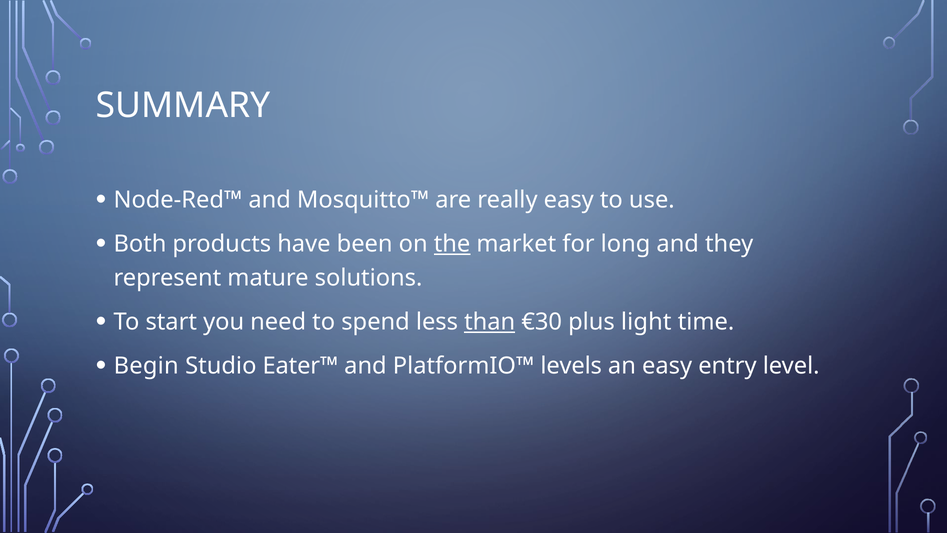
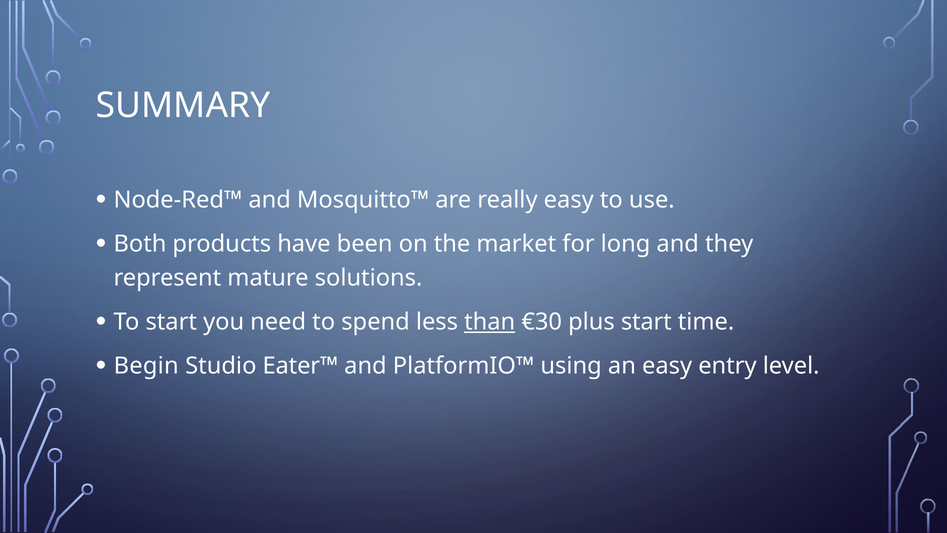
the underline: present -> none (452, 244)
plus light: light -> start (646, 322)
levels: levels -> using (571, 366)
